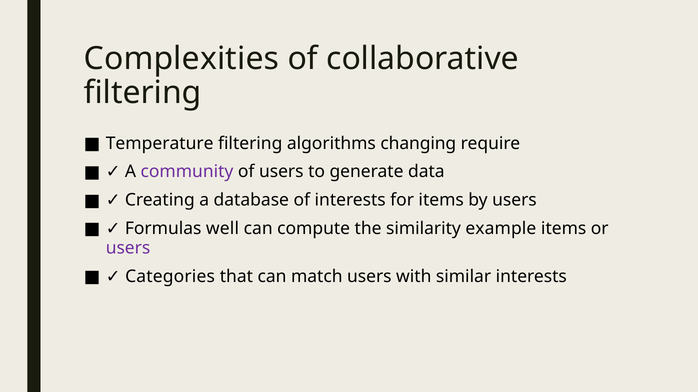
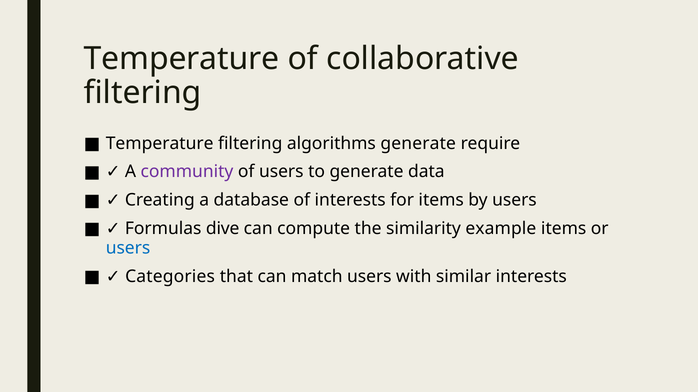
Complexities: Complexities -> Temperature (182, 59)
algorithms changing: changing -> generate (418, 143)
well: well -> dive (223, 229)
users colour: purple -> blue (128, 248)
